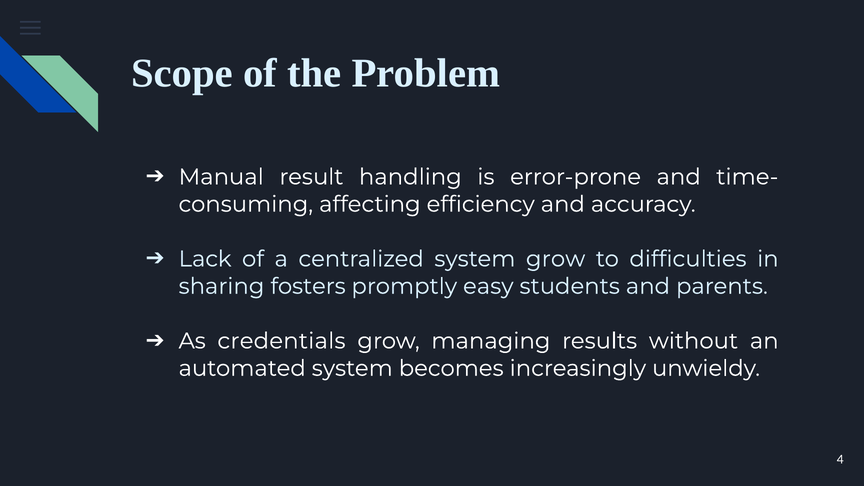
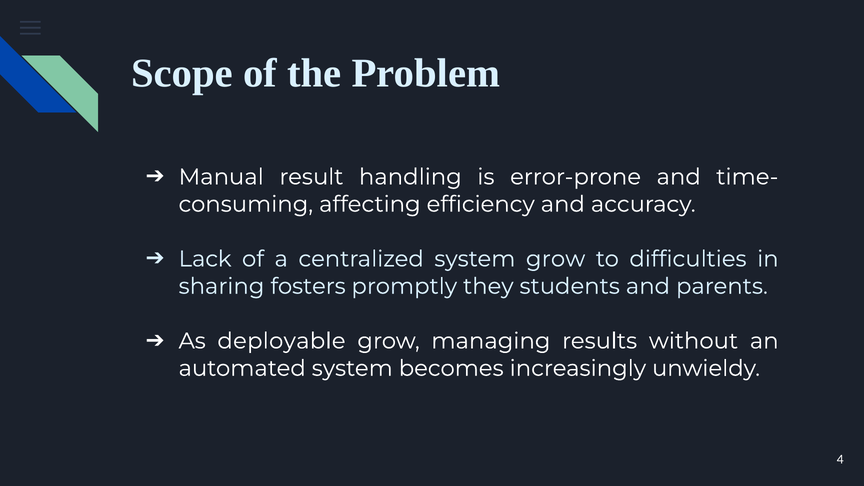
easy: easy -> they (488, 286)
credentials: credentials -> deployable (281, 341)
